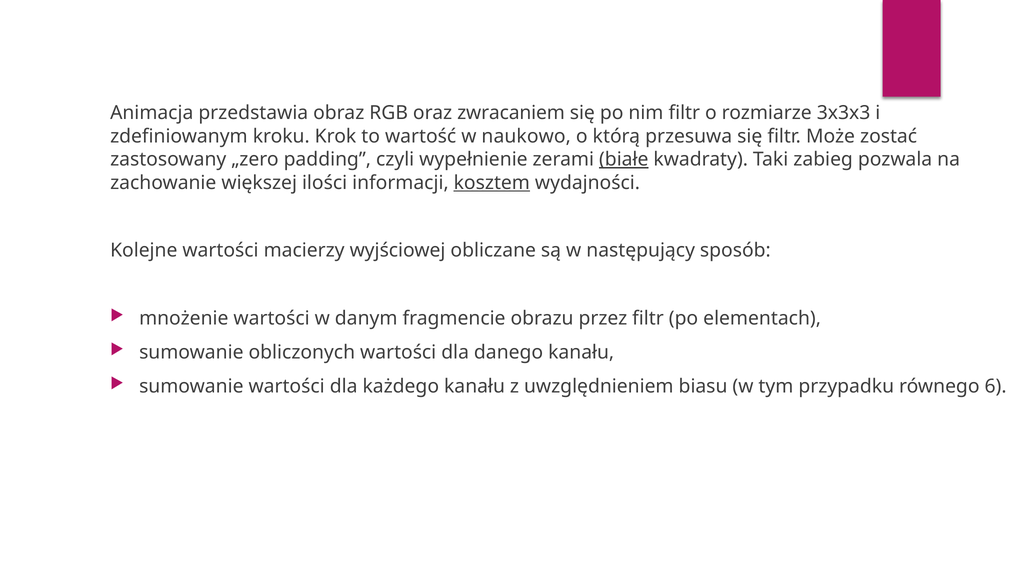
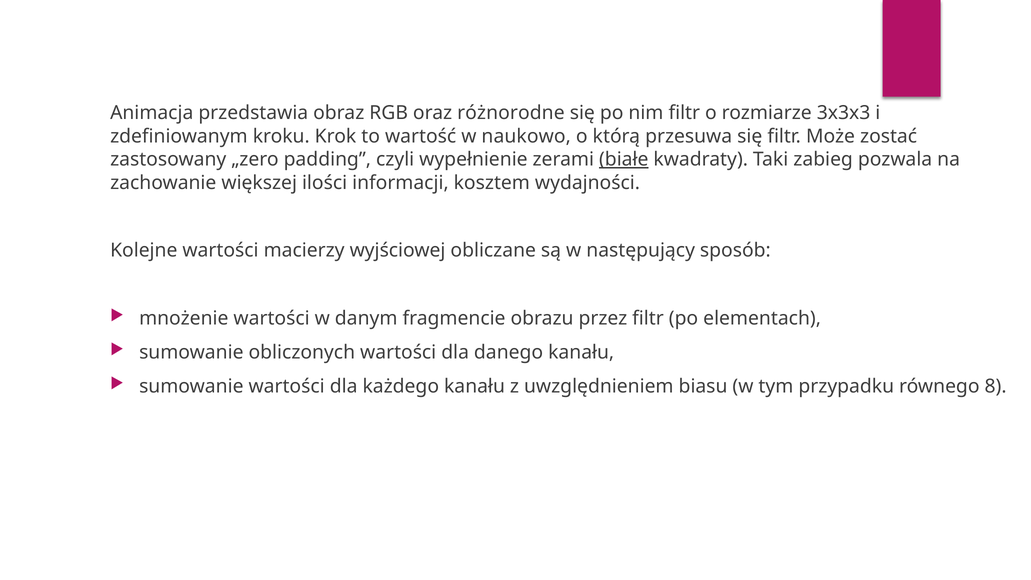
zwracaniem: zwracaniem -> różnorodne (511, 113)
kosztem underline: present -> none (492, 183)
6: 6 -> 8 (996, 386)
